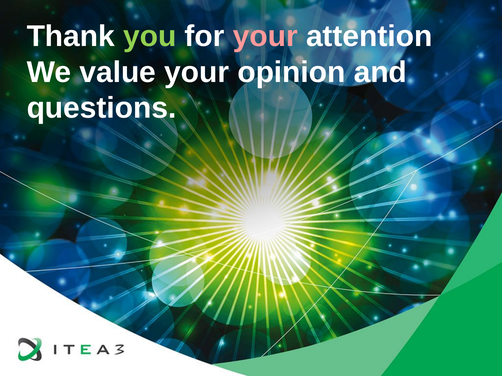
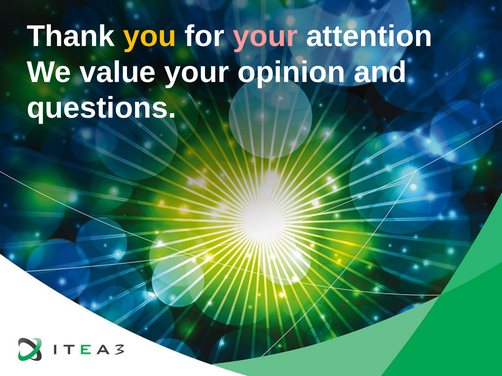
you colour: light green -> yellow (150, 36)
